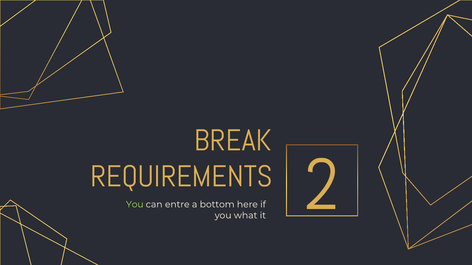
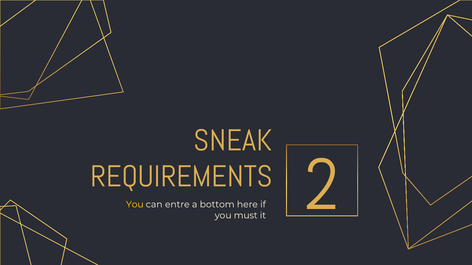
BREAK: BREAK -> SNEAK (233, 141)
You colour: light green -> yellow (135, 205)
what: what -> must (246, 216)
